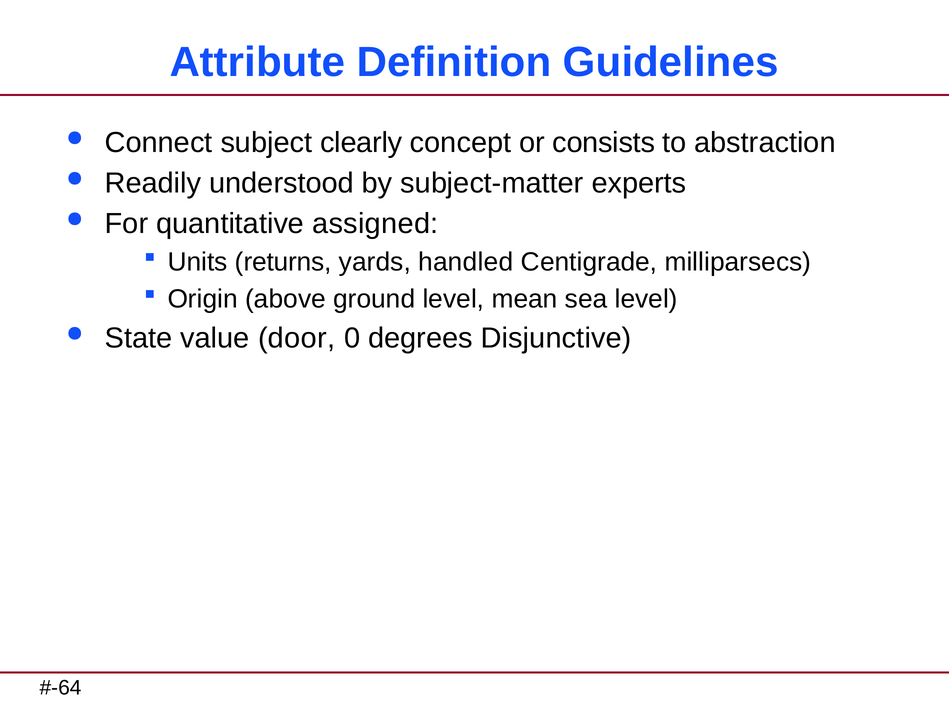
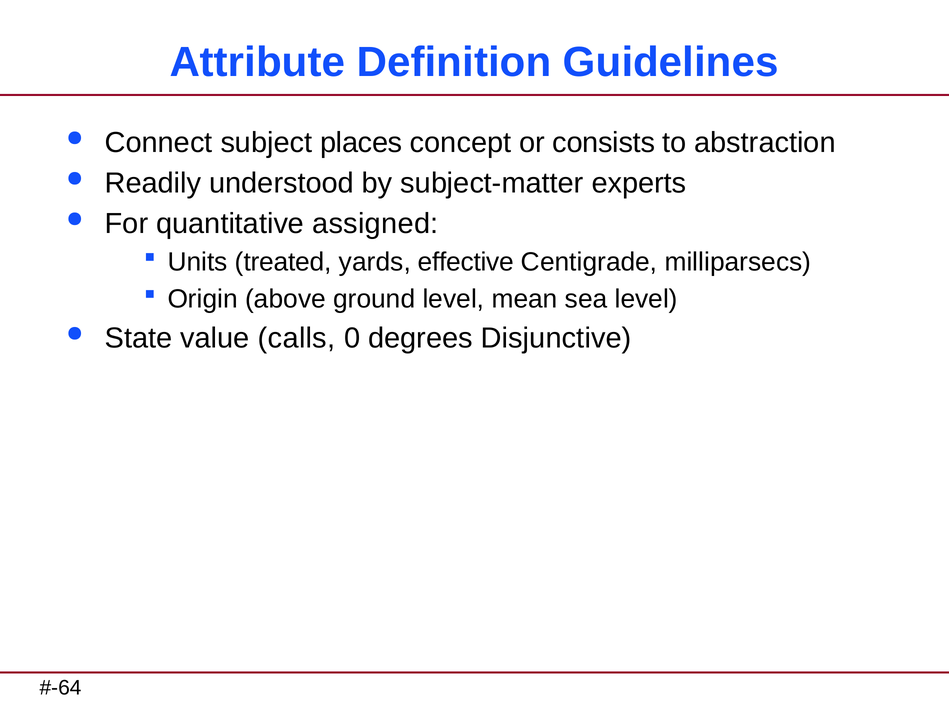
clearly: clearly -> places (361, 143)
returns: returns -> treated (283, 262)
handled: handled -> effective (466, 262)
door: door -> calls (297, 338)
